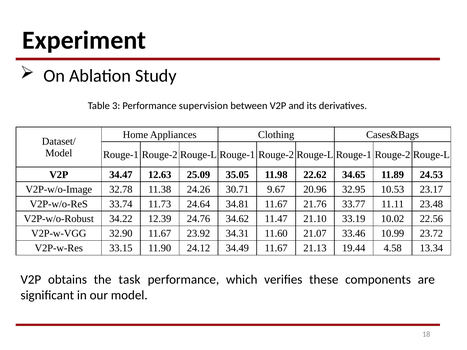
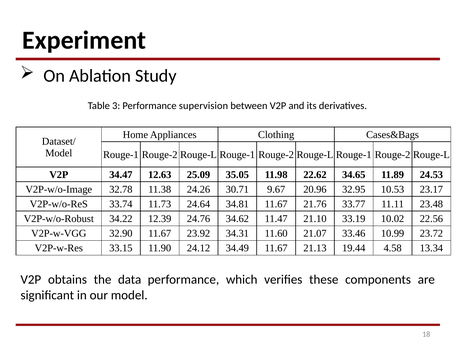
task: task -> data (130, 280)
